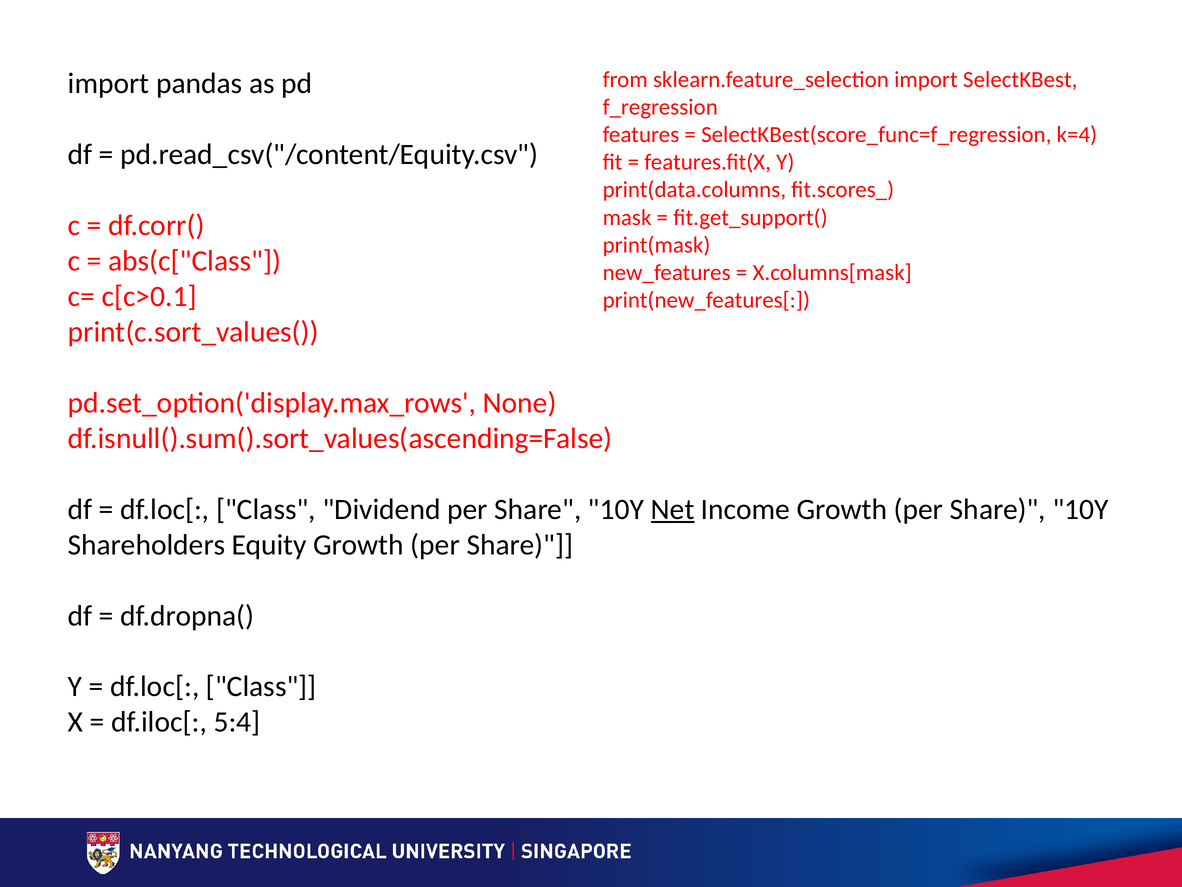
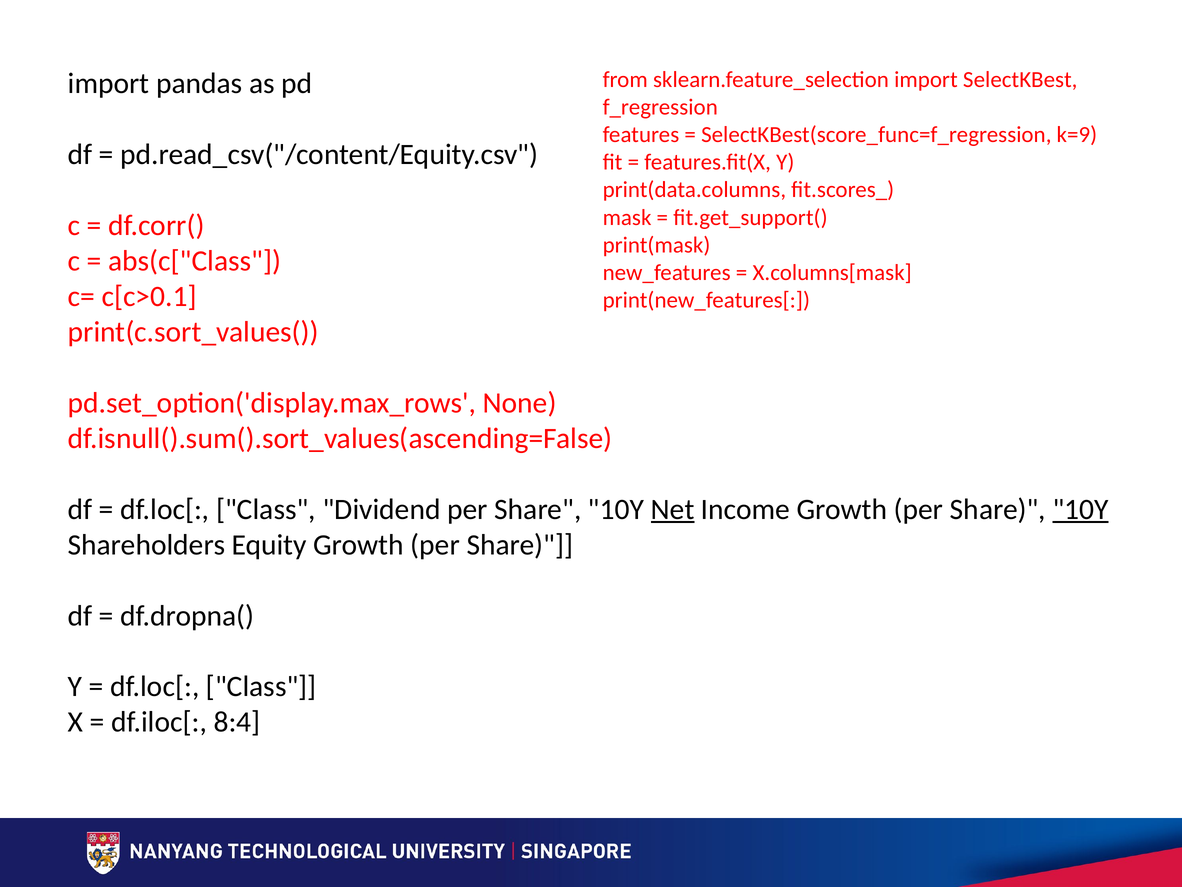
k=4: k=4 -> k=9 (1077, 135)
10Y underline: none -> present (1081, 509)
5:4: 5:4 -> 8:4 (237, 722)
